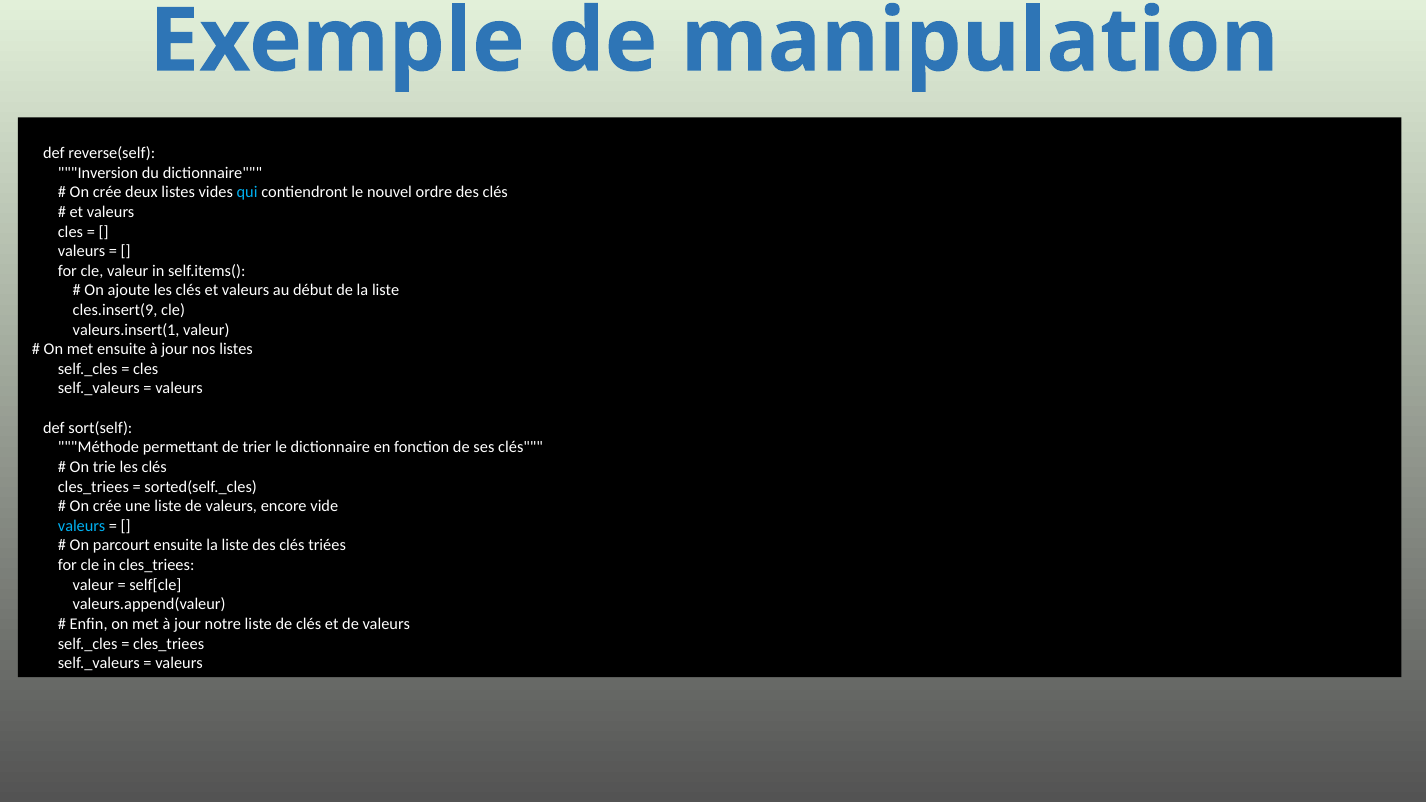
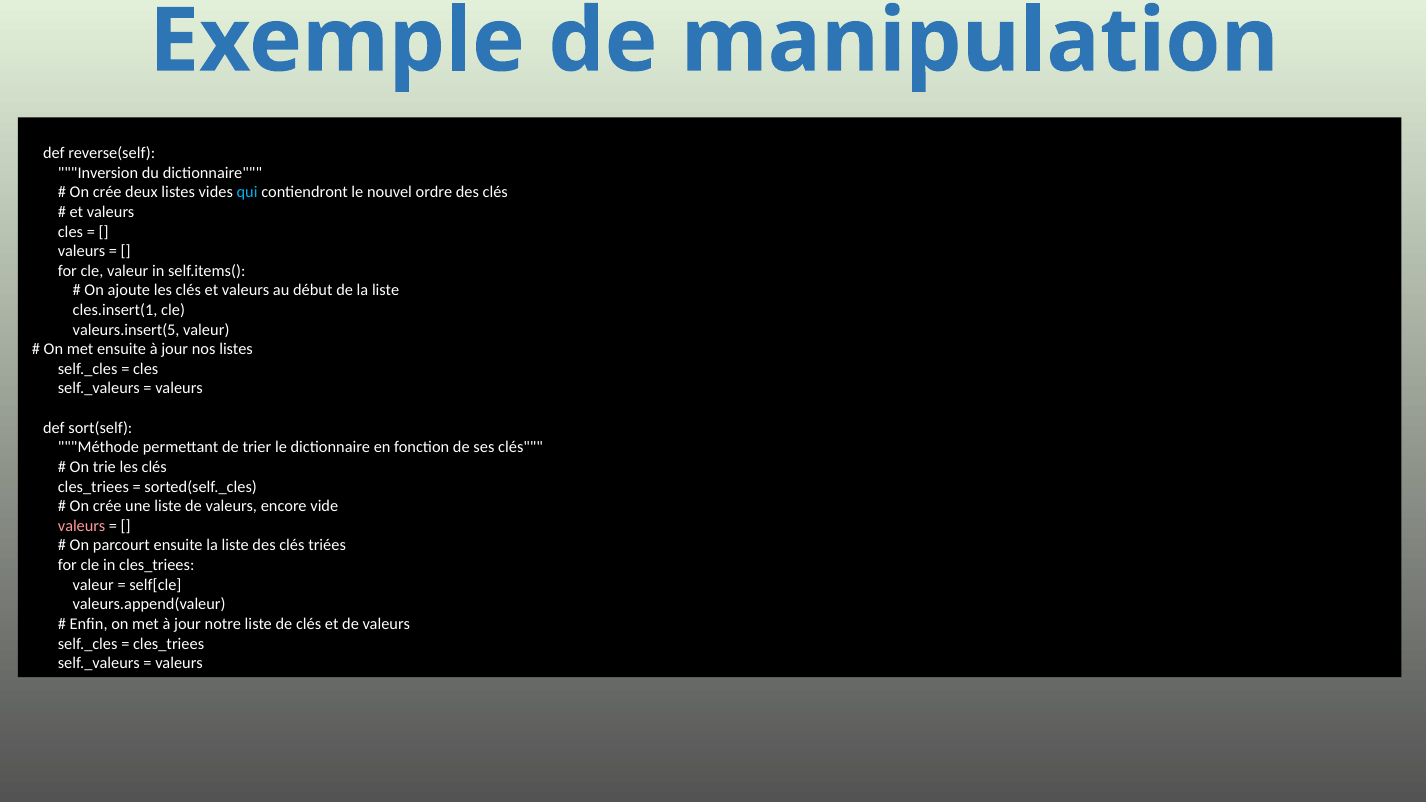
cles.insert(9: cles.insert(9 -> cles.insert(1 (115, 310)
valeurs.insert(1: valeurs.insert(1 -> valeurs.insert(5 (126, 330)
valeurs colour: light blue -> pink (82, 526)
